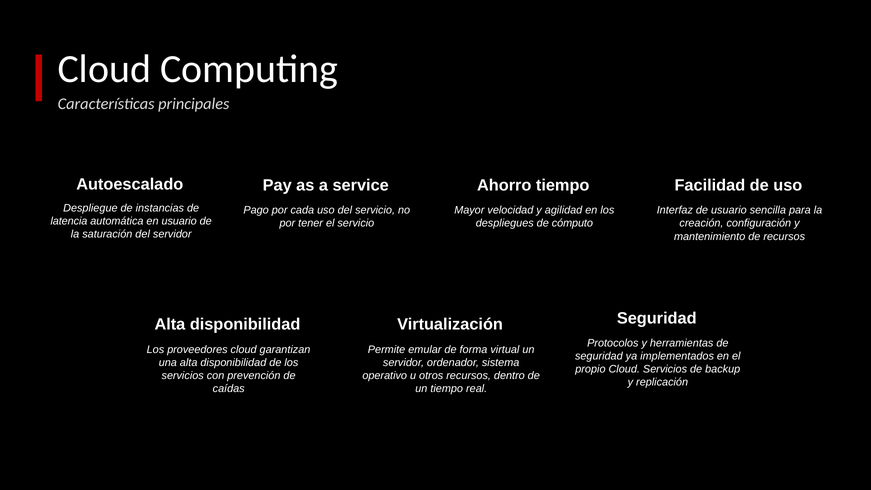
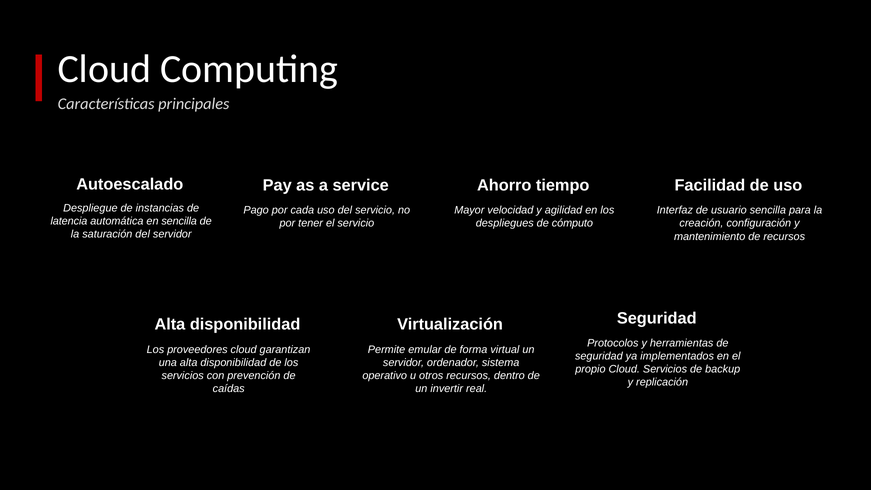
en usuario: usuario -> sencilla (179, 221)
un tiempo: tiempo -> invertir (447, 389)
